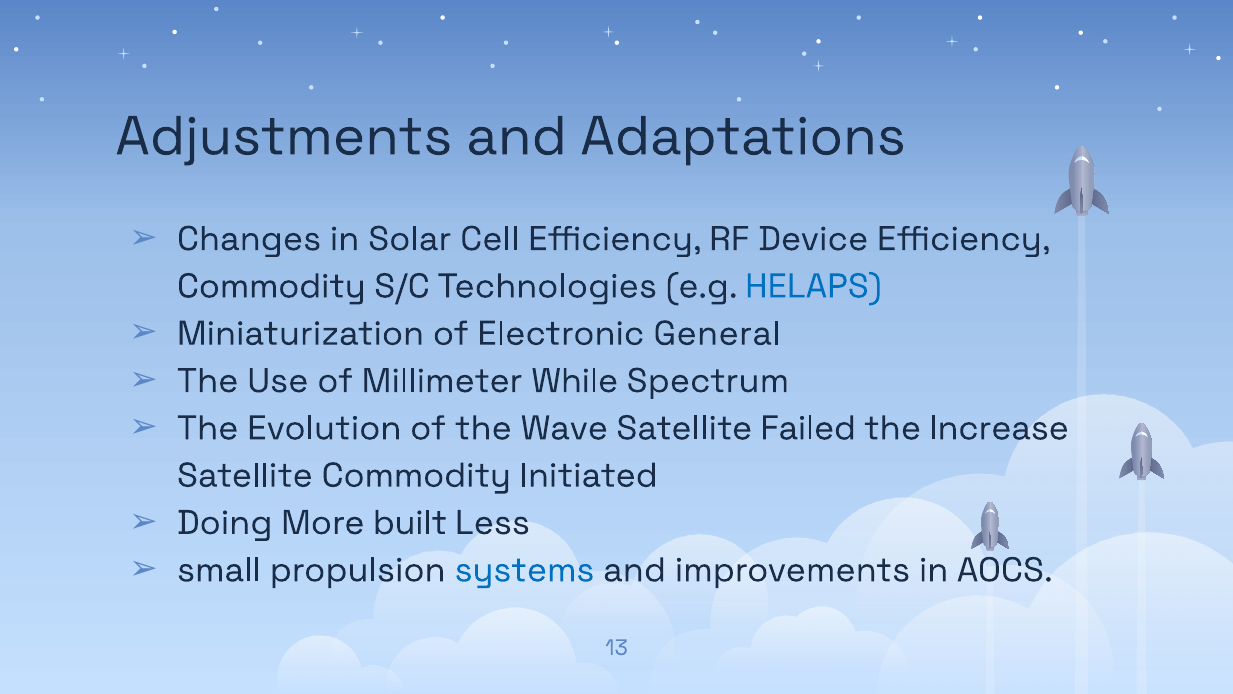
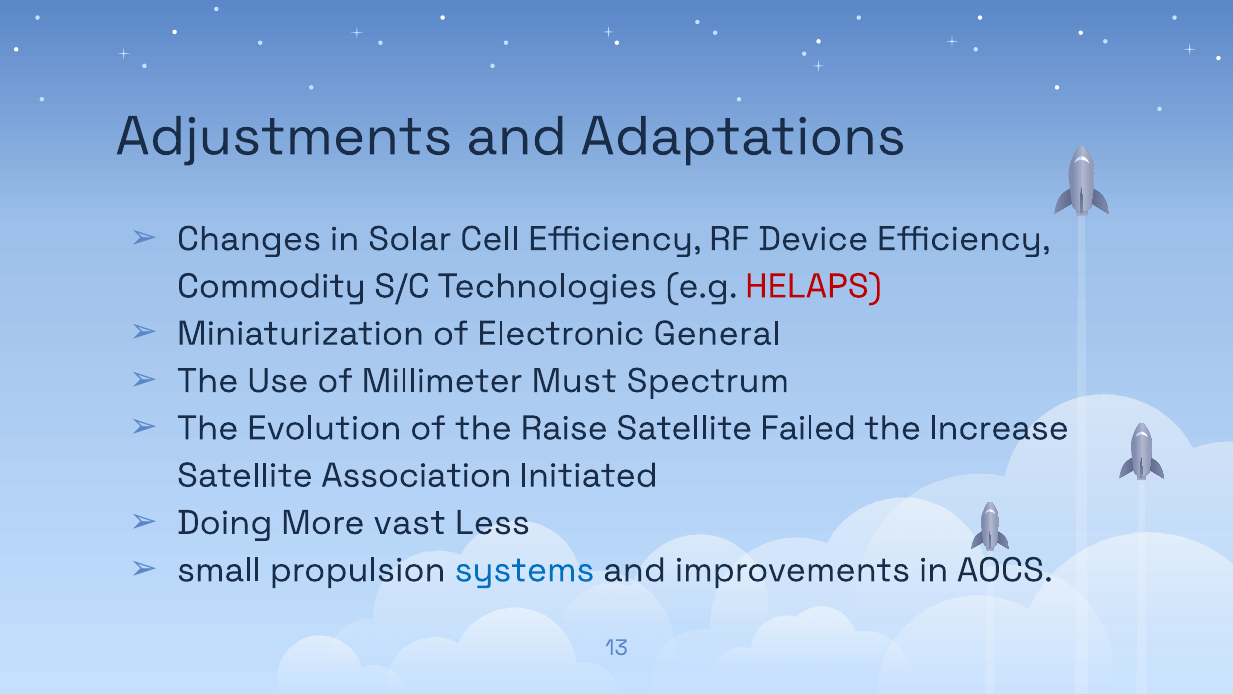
HELAPS colour: blue -> red (813, 286)
While: While -> Must (574, 380)
Wave: Wave -> Raise (564, 428)
Satellite Commodity: Commodity -> Association (416, 475)
built: built -> vast (410, 522)
